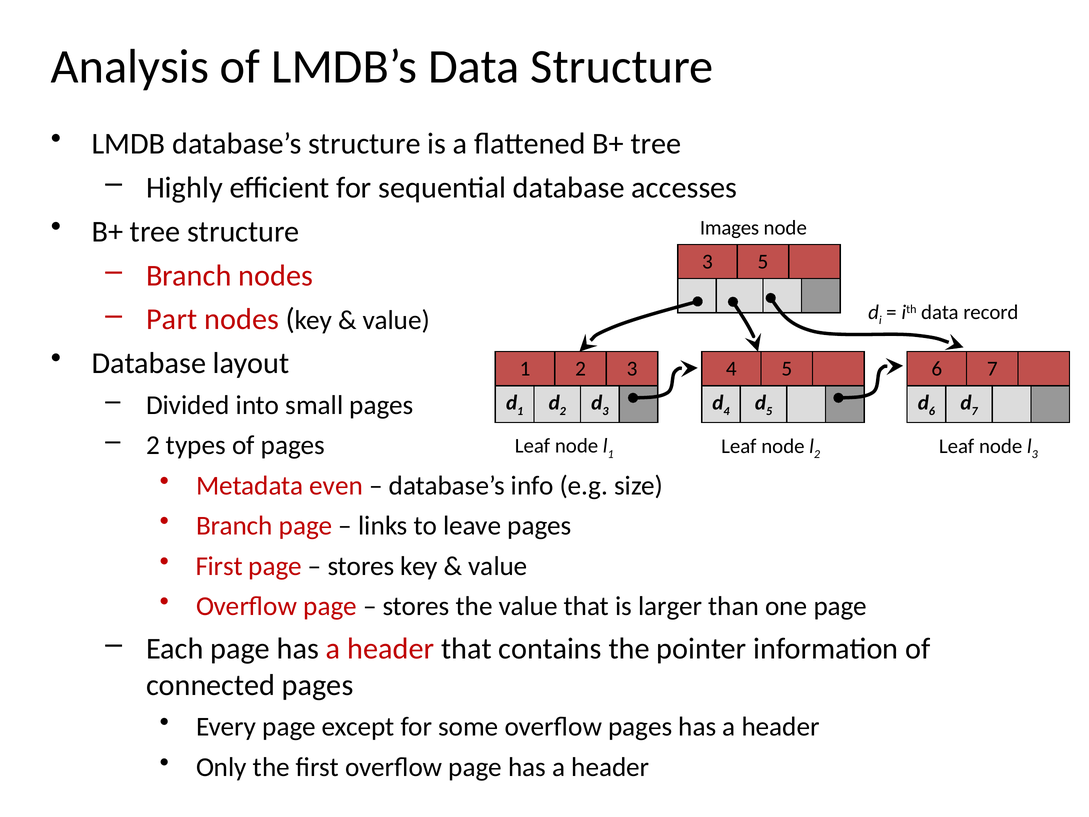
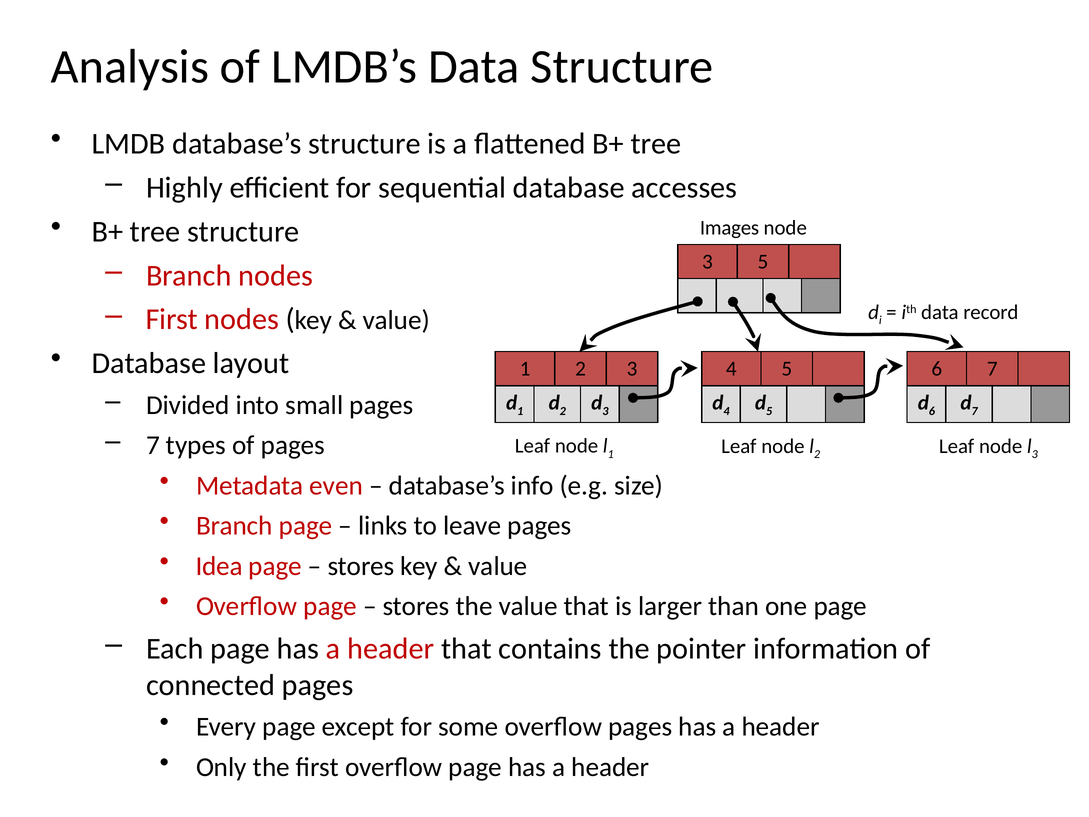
Part: Part -> First (172, 319)
2: 2 -> 7 (153, 445)
First: First -> Idea (219, 566)
